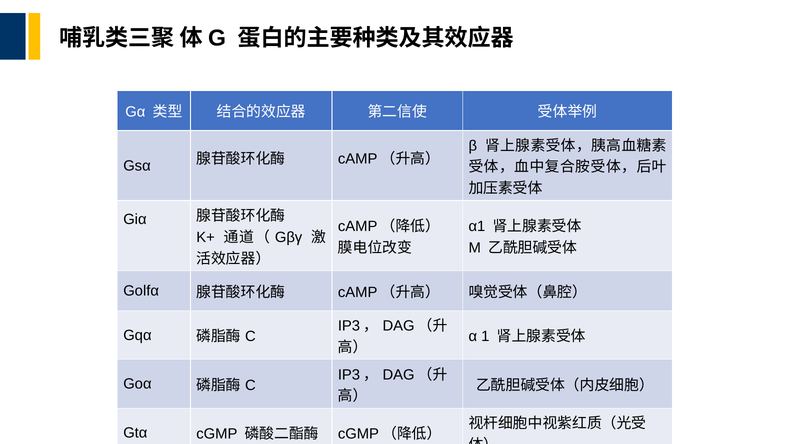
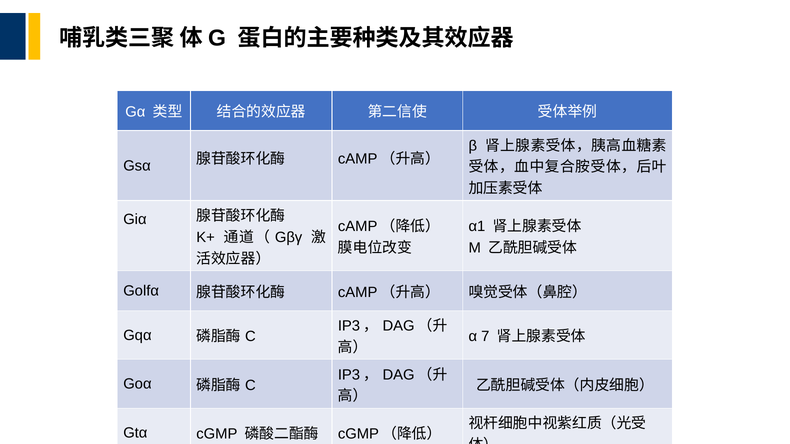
1: 1 -> 7 (485, 337)
